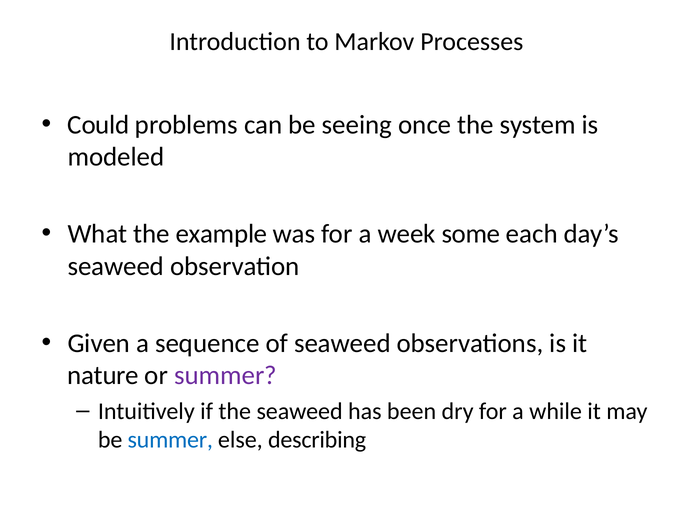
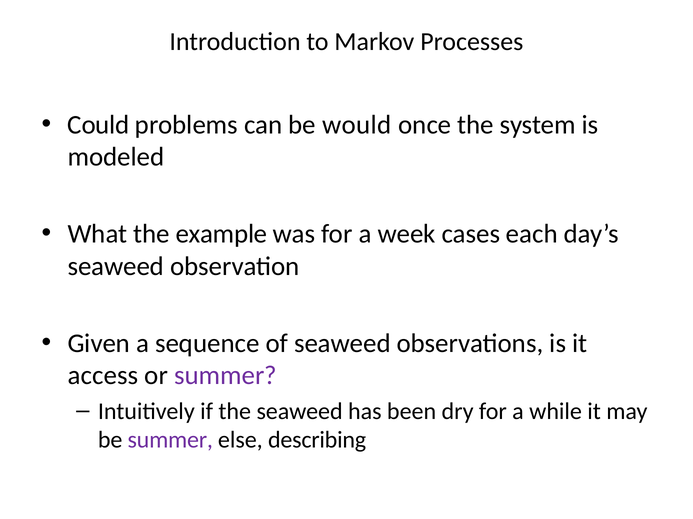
seeing: seeing -> would (357, 125)
some: some -> cases (471, 234)
nature: nature -> access (103, 376)
summer colour: blue -> purple (170, 441)
